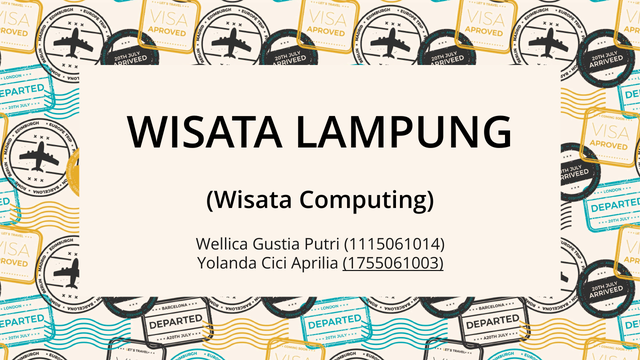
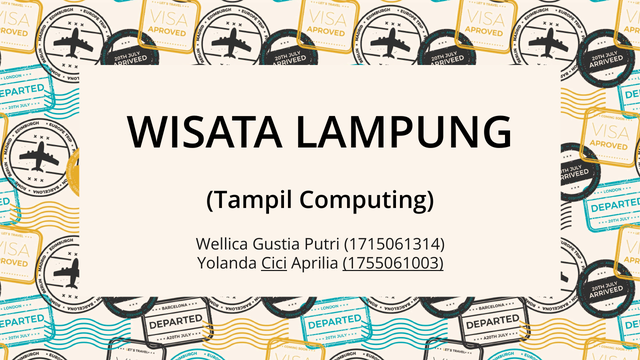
Wisata: Wisata -> Tampil (249, 200)
1115061014: 1115061014 -> 1715061314 (394, 244)
Cici underline: none -> present (274, 263)
